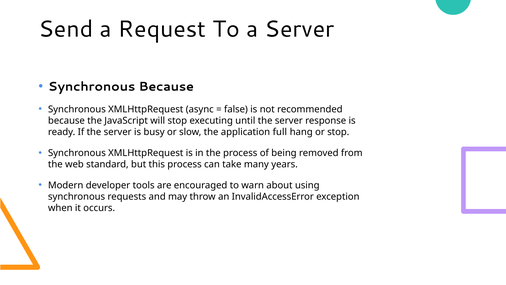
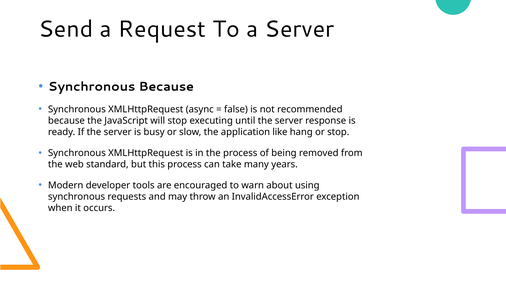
full: full -> like (280, 132)
